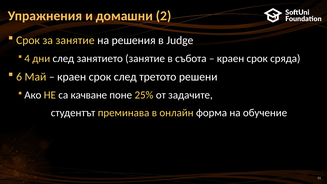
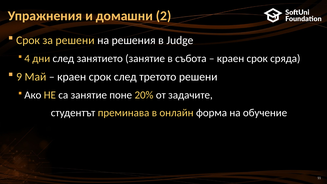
за занятие: занятие -> решени (75, 40)
6: 6 -> 9 (19, 77)
са качване: качване -> занятие (89, 95)
25%: 25% -> 20% (144, 95)
